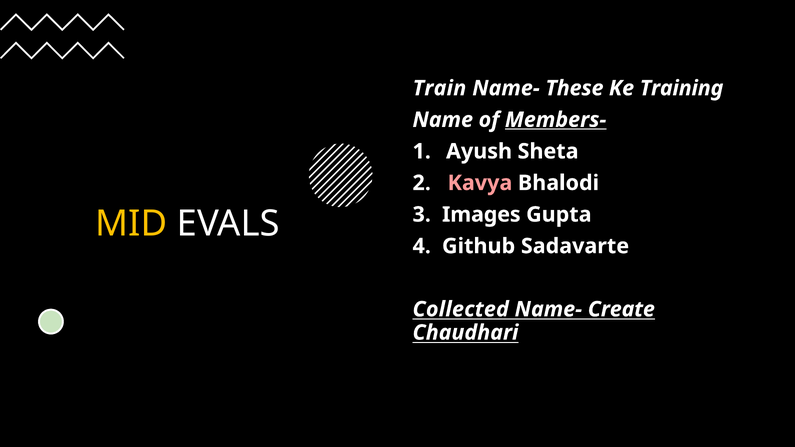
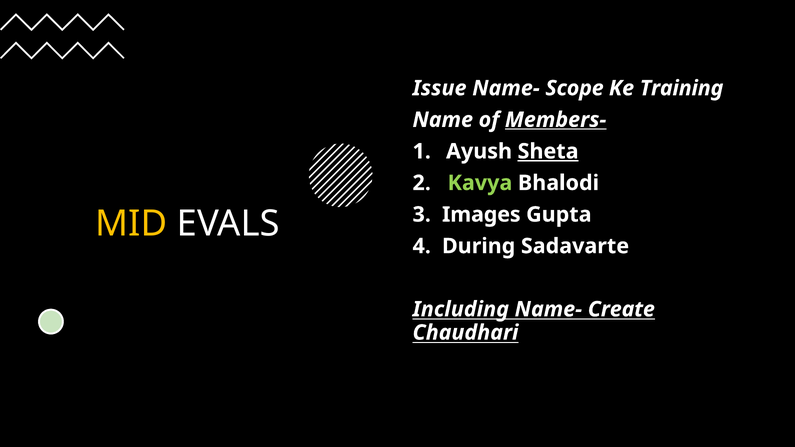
Train: Train -> Issue (440, 88)
These: These -> Scope (575, 88)
Sheta underline: none -> present (548, 151)
Kavya colour: pink -> light green (480, 183)
Github: Github -> During (479, 246)
Collected: Collected -> Including (461, 309)
